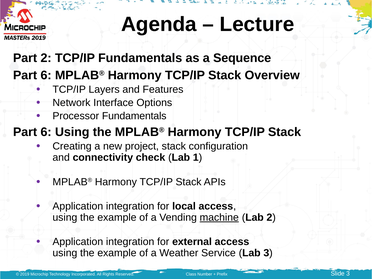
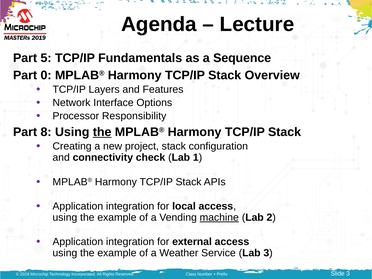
Part 2: 2 -> 5 (46, 58)
6: 6 -> 0 (46, 75)
Processor Fundamentals: Fundamentals -> Responsibility (134, 116)
6: 6 -> 8 (46, 132)
the underline: none -> present (102, 132)
